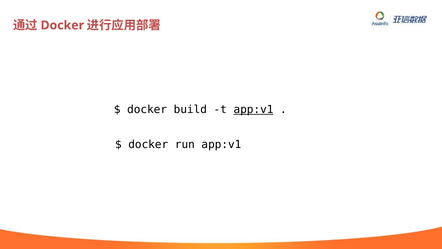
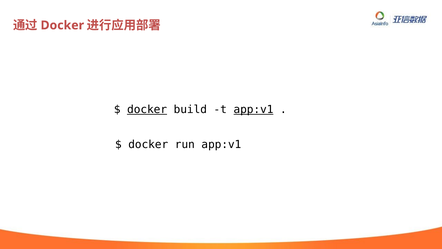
docker underline: none -> present (147, 110)
